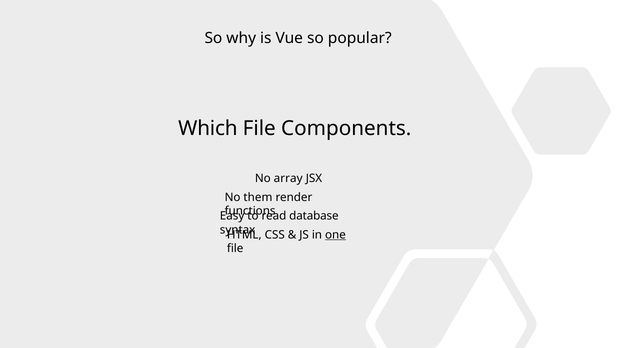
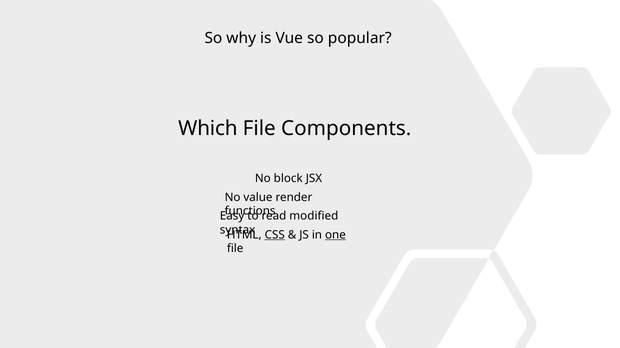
array: array -> block (288, 179)
them: them -> value (258, 198)
database: database -> modified (314, 216)
CSS underline: none -> present (275, 235)
